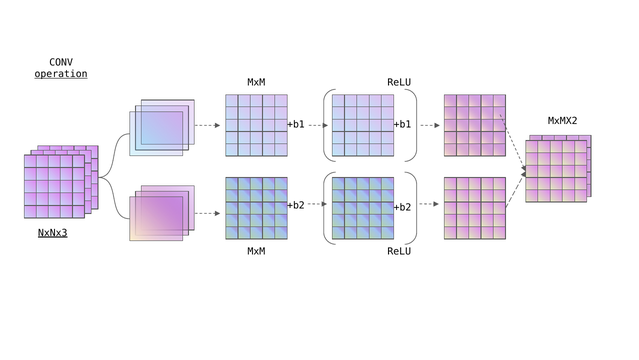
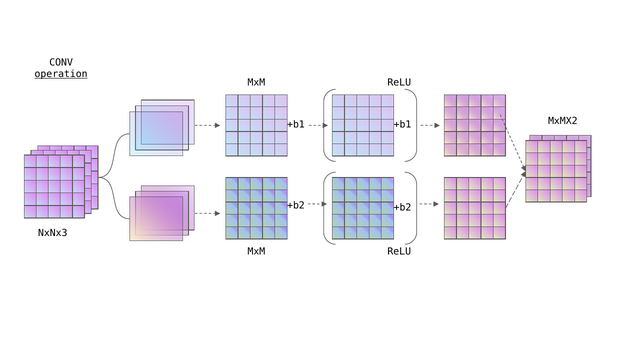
NxNx3 underline: present -> none (53, 232)
